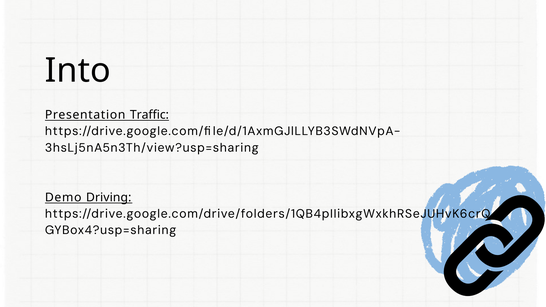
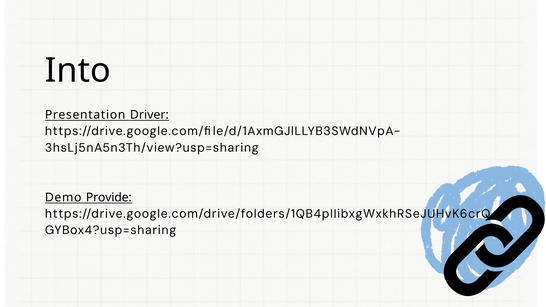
Traffic: Traffic -> Driver (149, 115)
Driving: Driving -> Provide (109, 197)
